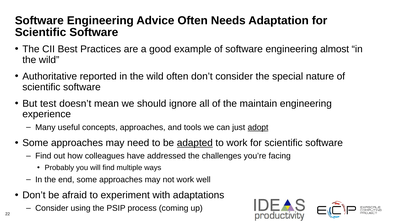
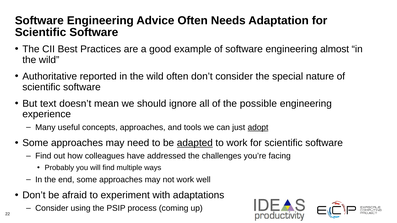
test: test -> text (48, 104)
maintain: maintain -> possible (258, 104)
